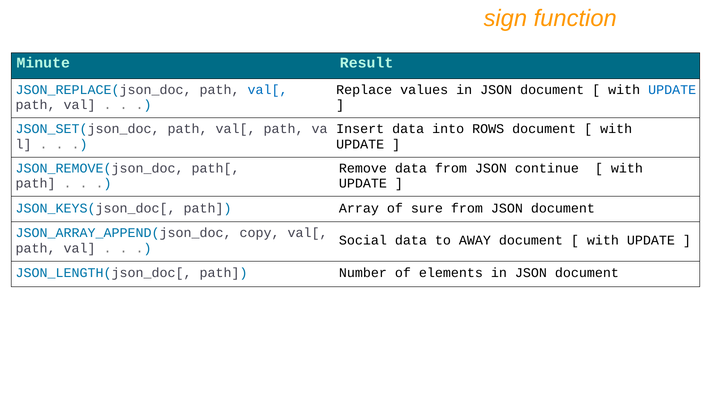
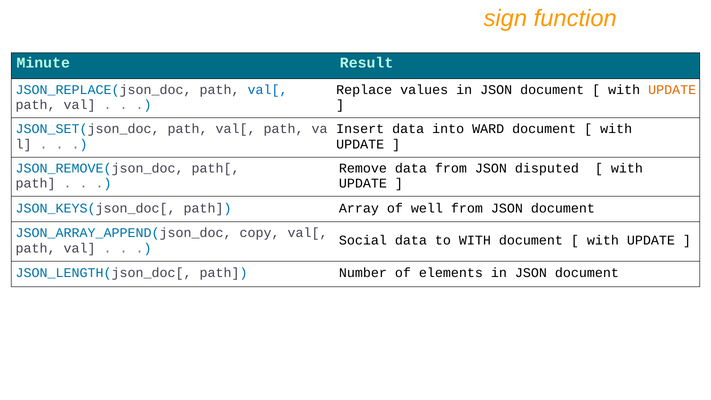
UPDATE colour: blue -> orange (672, 90)
ROWS: ROWS -> WARD (488, 129)
continue: continue -> disputed (547, 168)
sure: sure -> well (427, 208)
to AWAY: AWAY -> WITH (475, 241)
